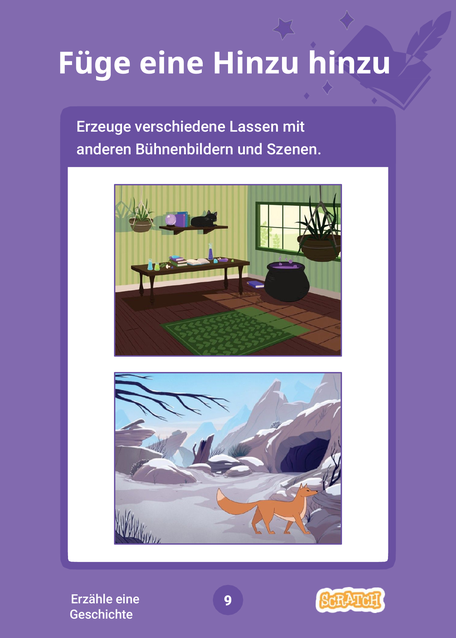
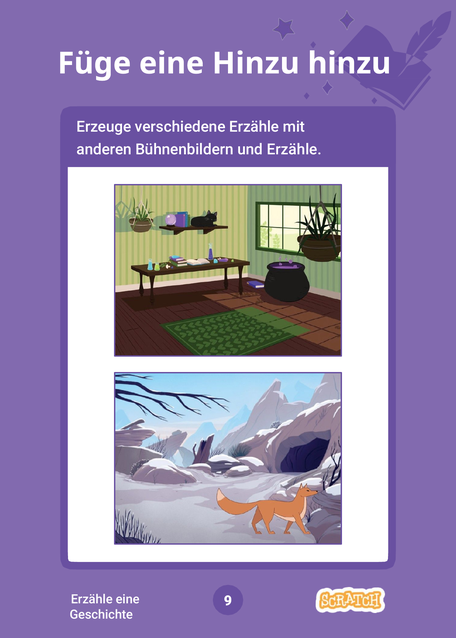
verschiedene Lassen: Lassen -> Erzähle (254, 127)
und Szenen: Szenen -> Erzähle (294, 150)
